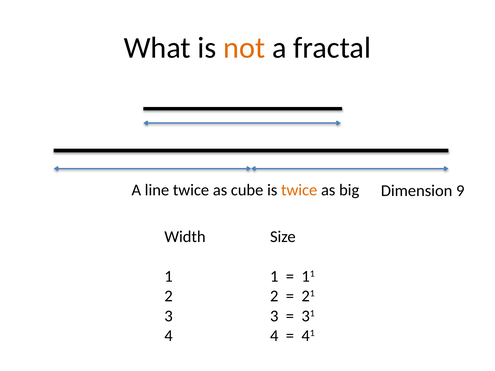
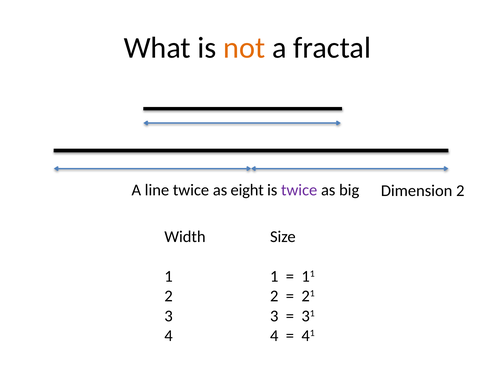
cube: cube -> eight (247, 190)
twice colour: orange -> purple (299, 190)
Dimension 9: 9 -> 2 (460, 191)
